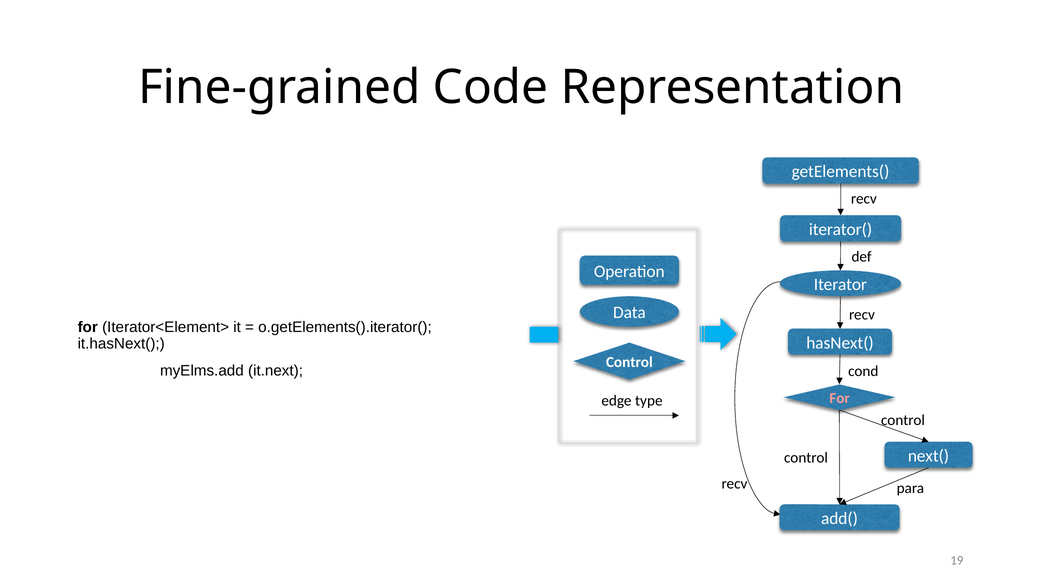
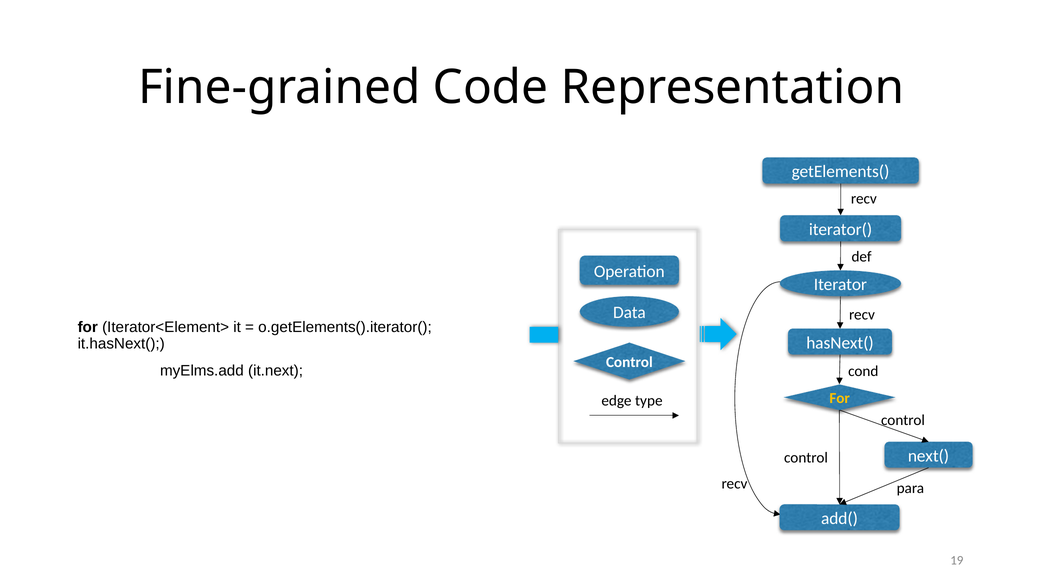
For colour: pink -> yellow (840, 398)
